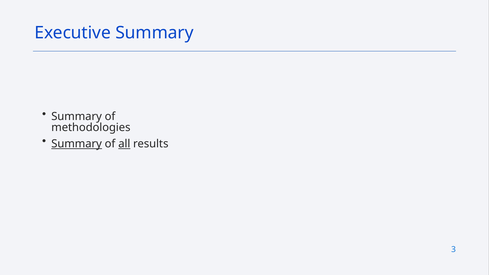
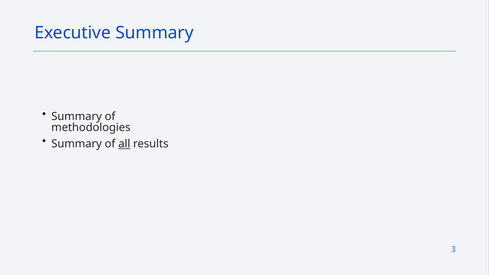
Summary underline: present -> none (77, 144)
